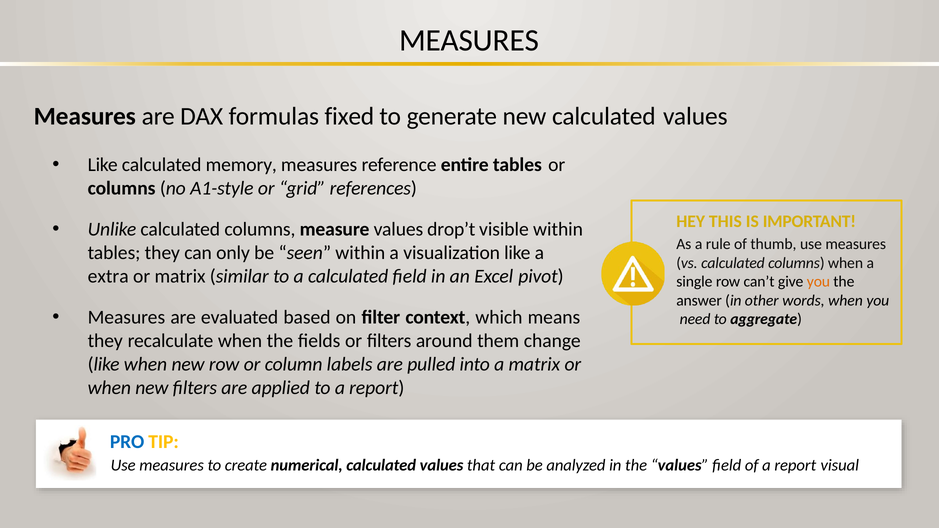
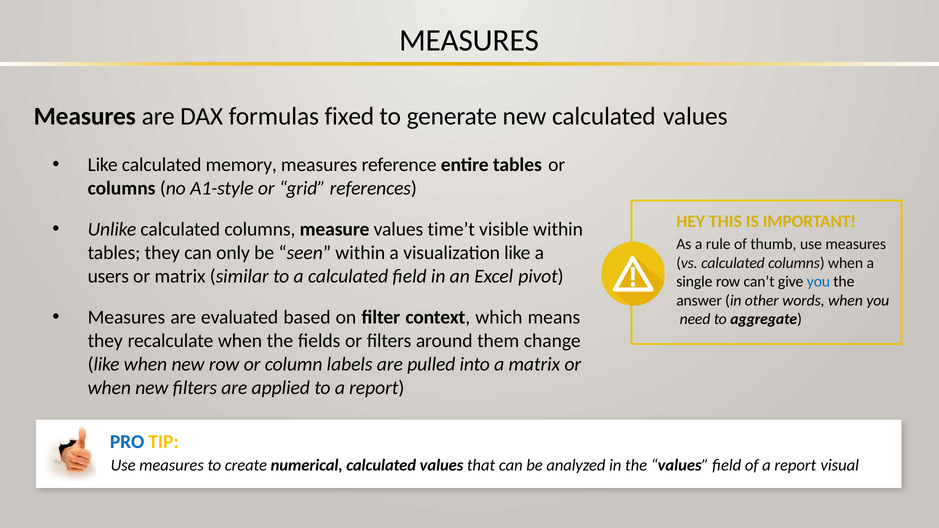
drop’t: drop’t -> time’t (451, 229)
extra: extra -> users (108, 276)
you colour: orange -> blue (818, 282)
